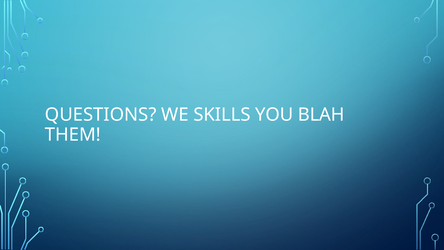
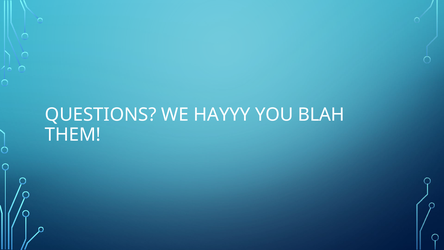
SKILLS: SKILLS -> HAYYY (222, 115)
